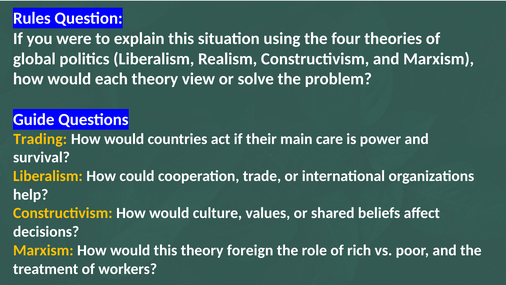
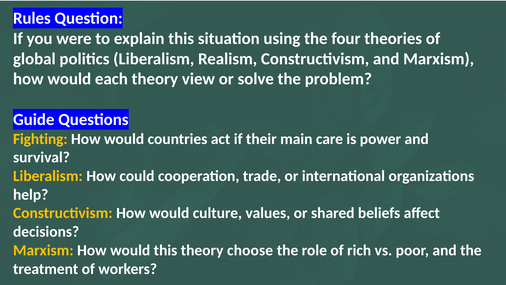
Trading: Trading -> Fighting (40, 139)
foreign: foreign -> choose (250, 250)
